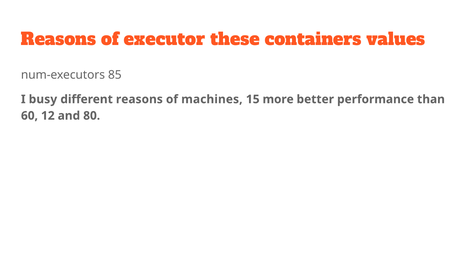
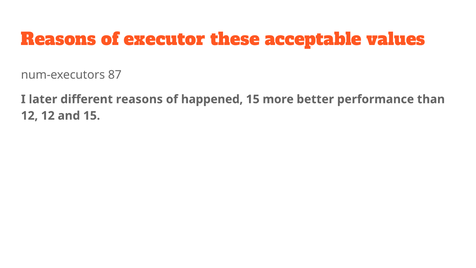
containers: containers -> acceptable (313, 39)
85: 85 -> 87 (115, 75)
busy: busy -> later (43, 99)
machines: machines -> happened (212, 99)
60: 60 -> 12 (29, 116)
and 80: 80 -> 15 (92, 116)
